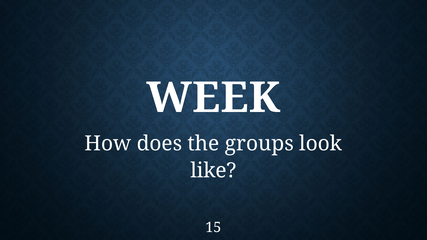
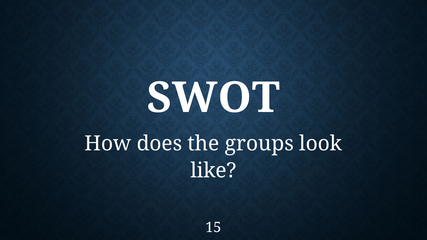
WEEK: WEEK -> SWOT (213, 98)
